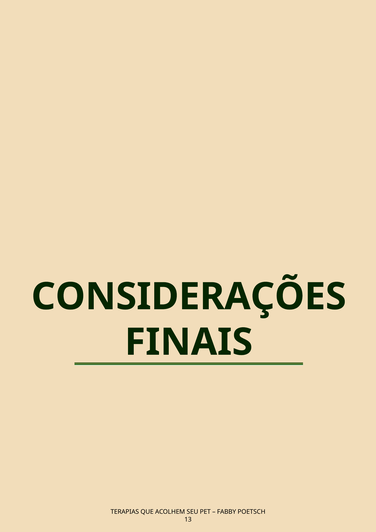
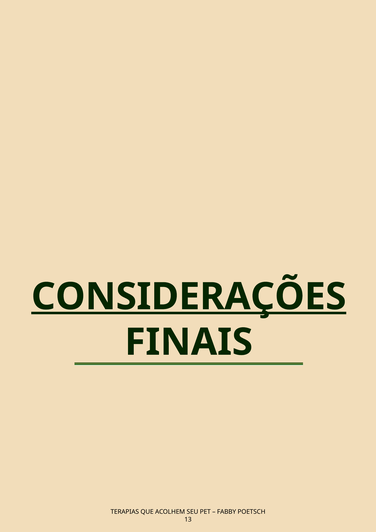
CONSIDERAÇÕES underline: none -> present (189, 297)
